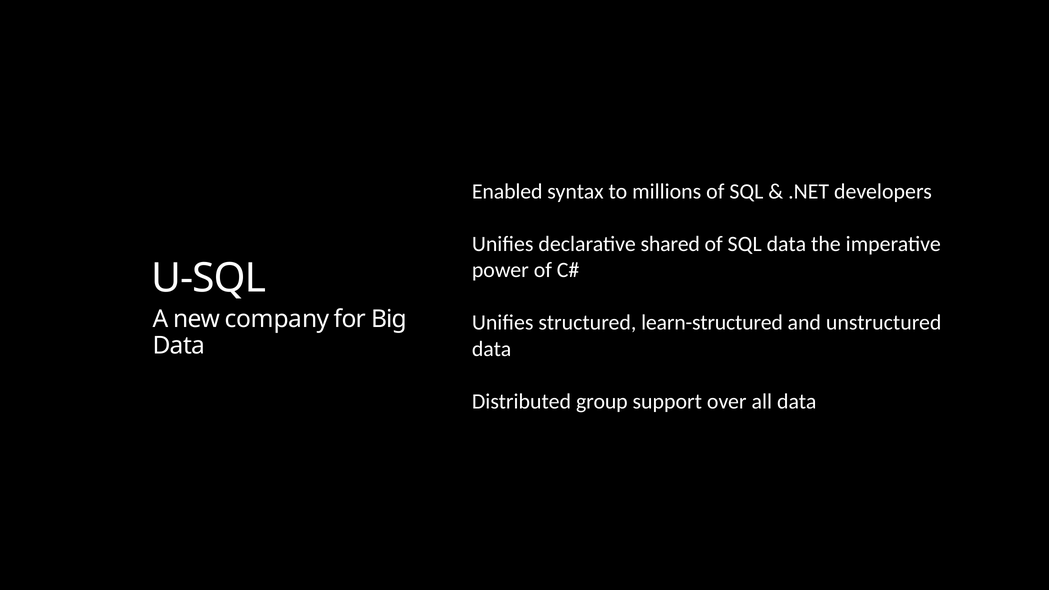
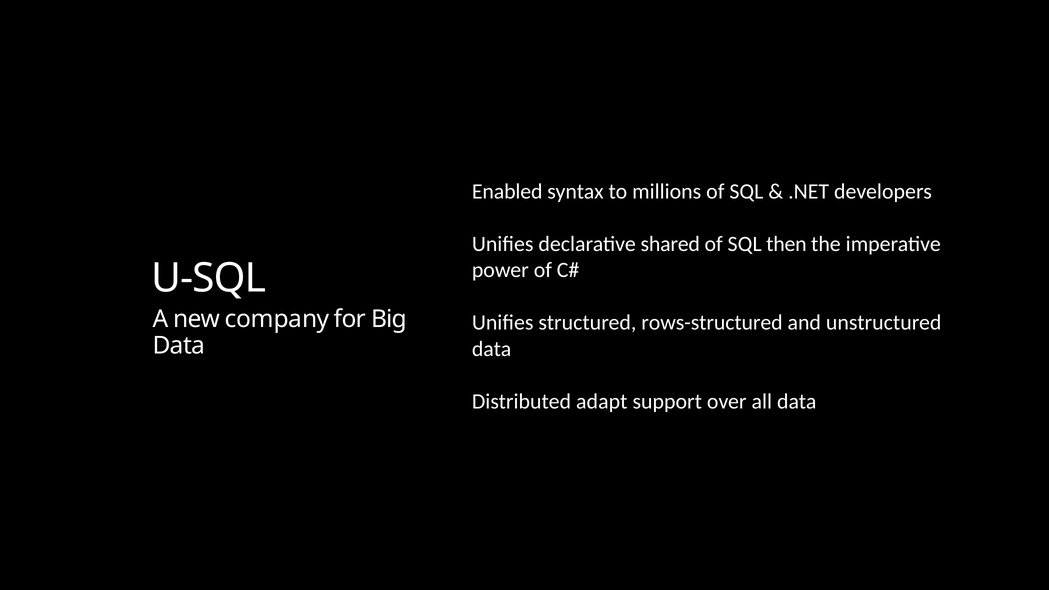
SQL data: data -> then (786, 244)
learn-structured: learn-structured -> rows-structured (712, 323)
group: group -> adapt (602, 401)
